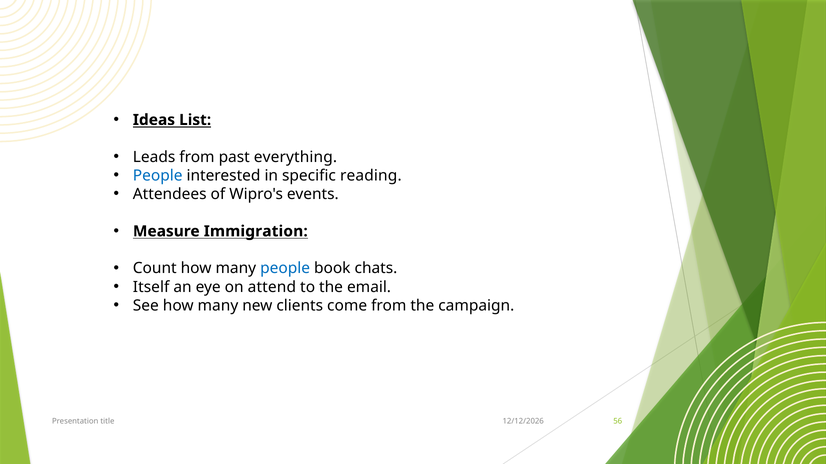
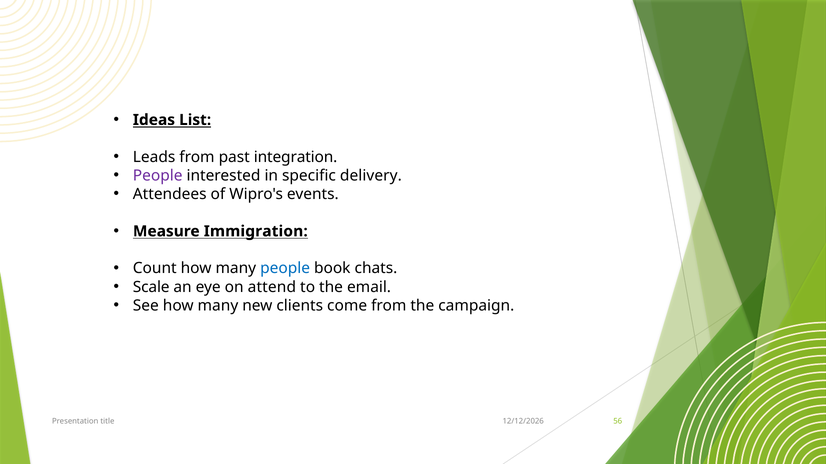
everything: everything -> integration (296, 157)
People colour: blue -> purple (158, 176)
reading: reading -> delivery (371, 176)
Itself: Itself -> Scale (151, 287)
